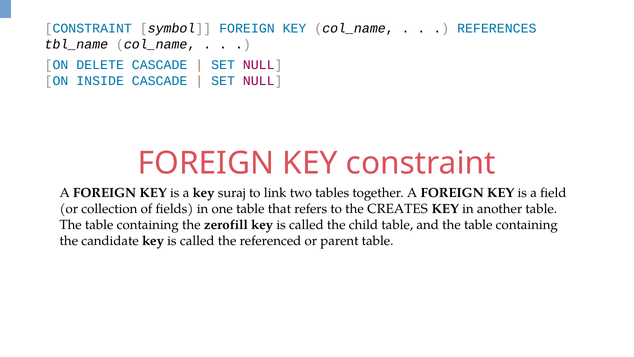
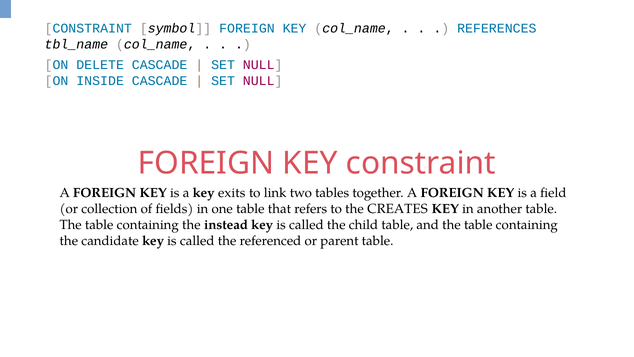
suraj: suraj -> exits (232, 193)
zerofill: zerofill -> instead (226, 225)
